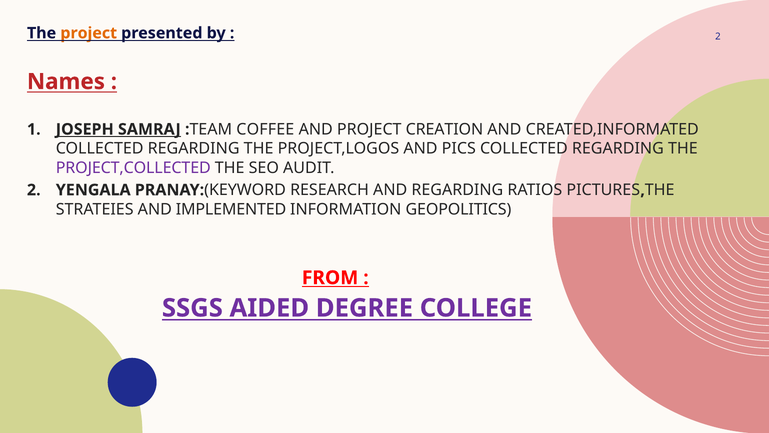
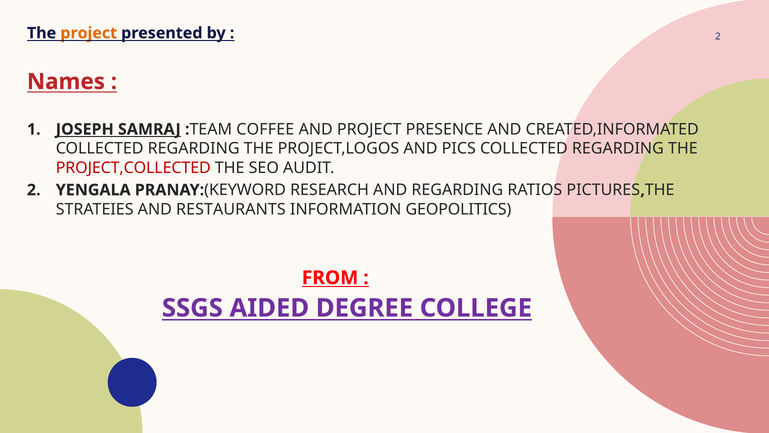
CREATION: CREATION -> PRESENCE (444, 129)
PROJECT,COLLECTED colour: purple -> red (133, 168)
IMPLEMENTED: IMPLEMENTED -> RESTAURANTS (231, 209)
